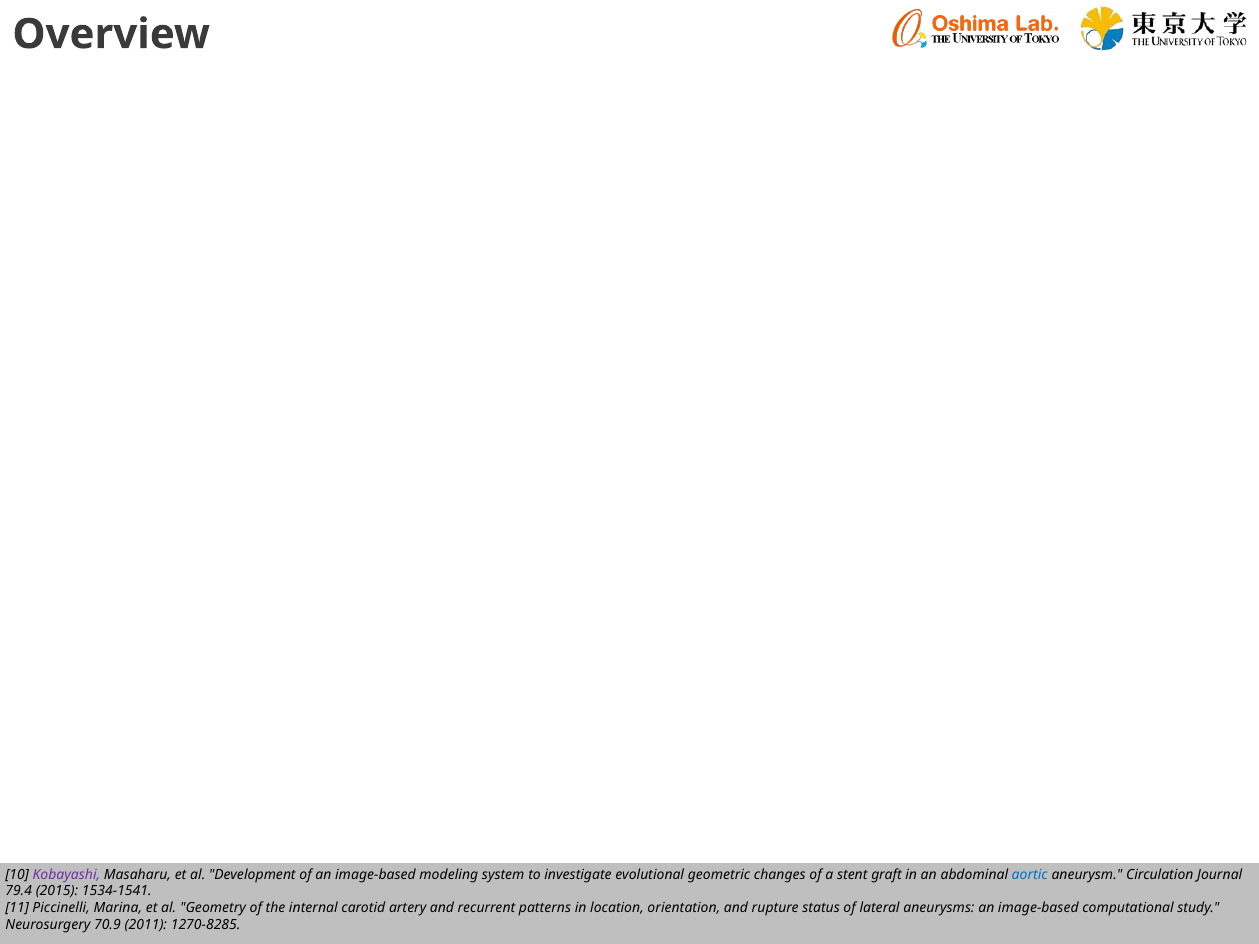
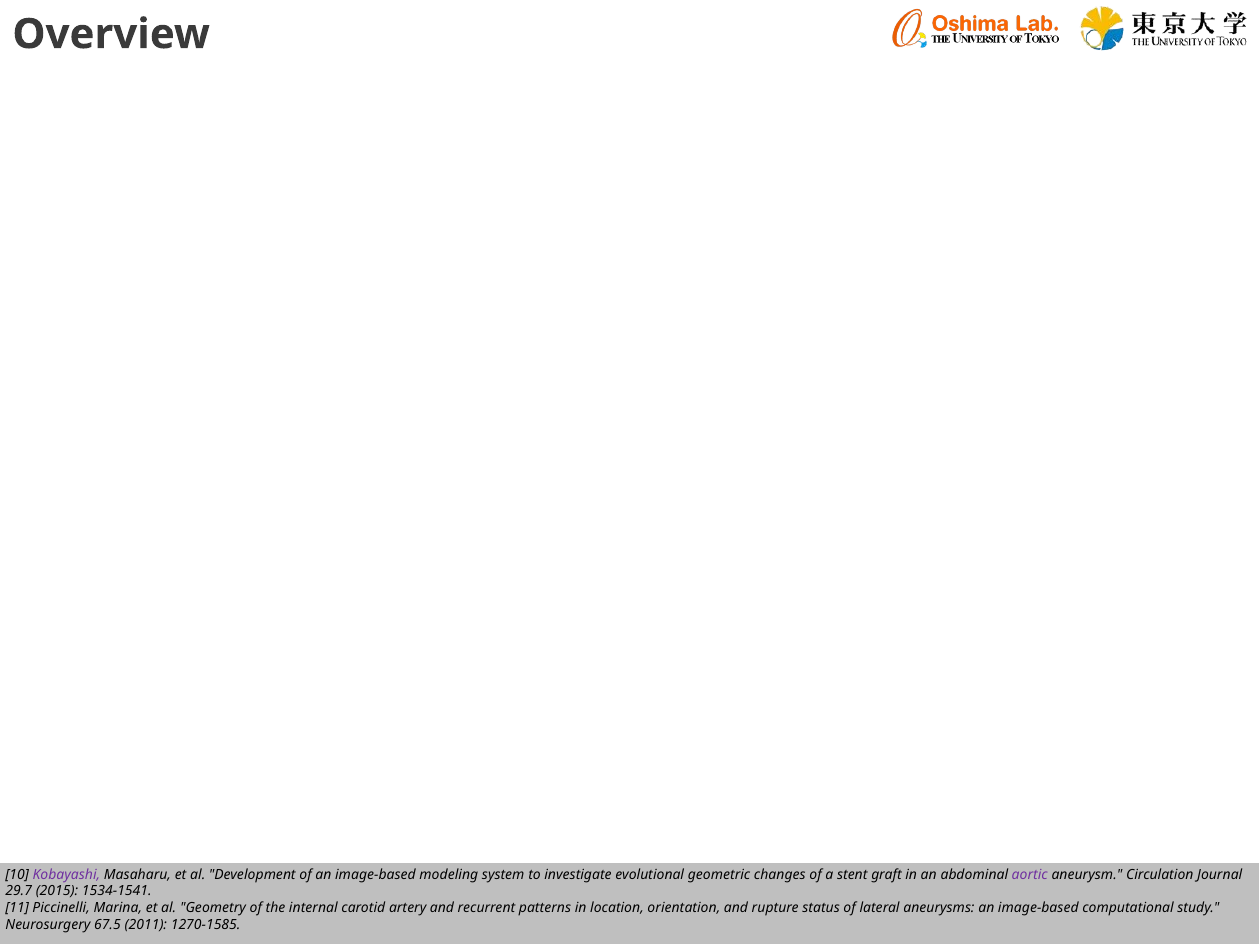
aortic colour: blue -> purple (1030, 875)
79.4: 79.4 -> 29.7 (19, 891)
70.9: 70.9 -> 67.5 (107, 925)
1270-8285: 1270-8285 -> 1270-1585 (206, 925)
